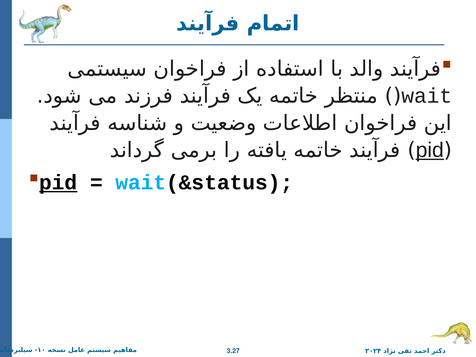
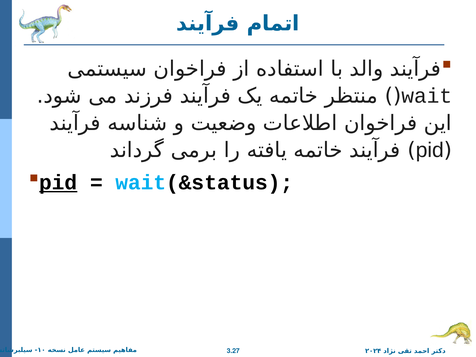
pid underline: present -> none (430, 150)
